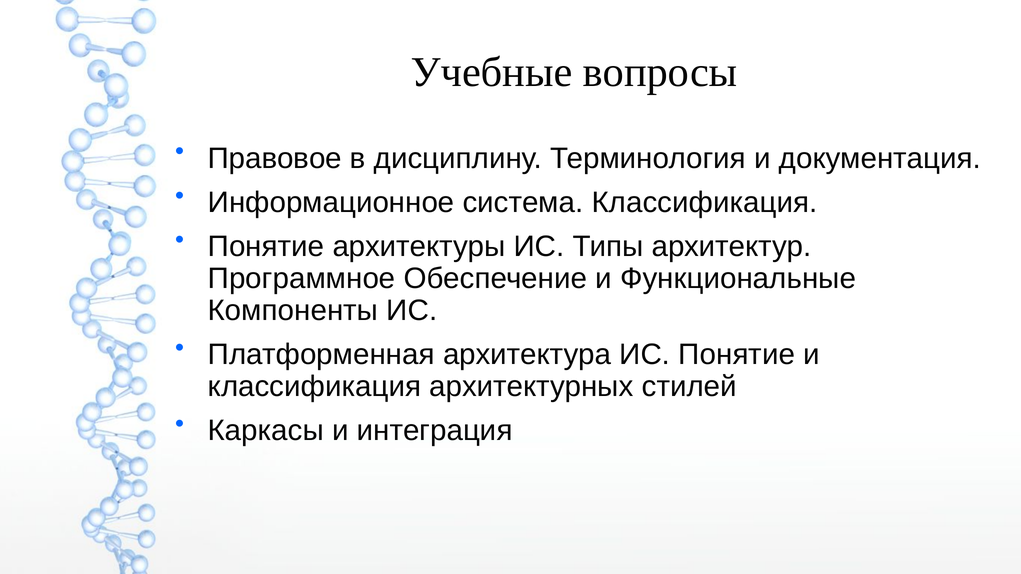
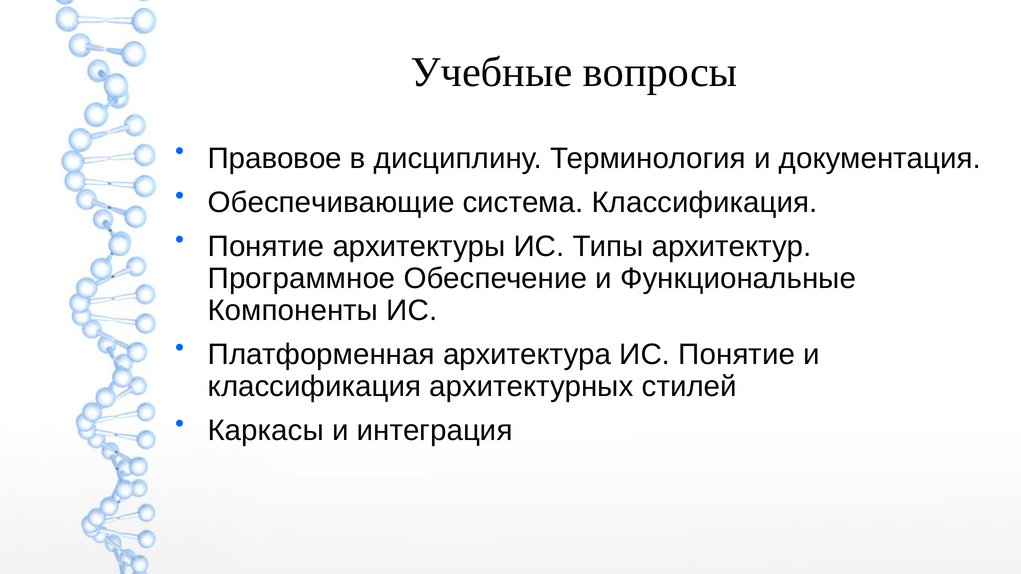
Информационное: Информационное -> Обеспечивающие (331, 203)
